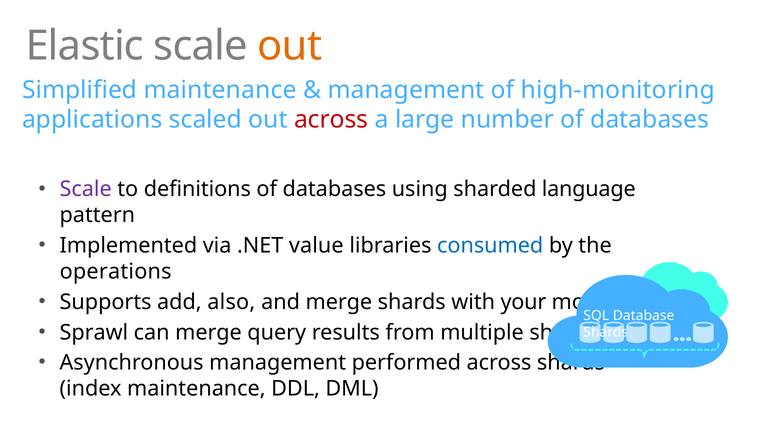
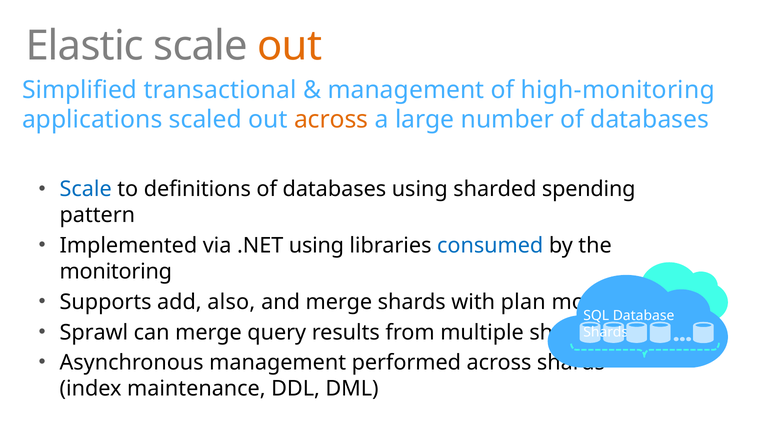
Simplified maintenance: maintenance -> transactional (220, 90)
across colour: red -> orange (331, 120)
Scale colour: purple -> blue (86, 189)
language: language -> spending (589, 189)
.NET value: value -> using (316, 246)
operations: operations -> monitoring (116, 272)
your: your -> plan (523, 302)
